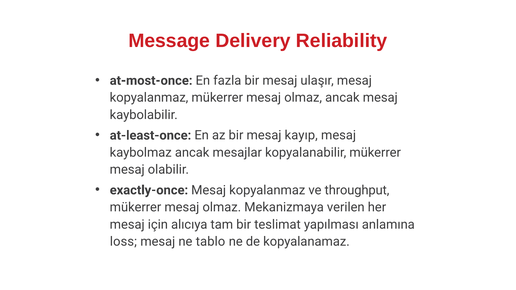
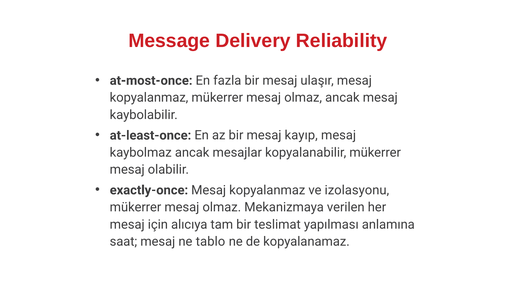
throughput: throughput -> izolasyonu (357, 190)
loss: loss -> saat (123, 242)
